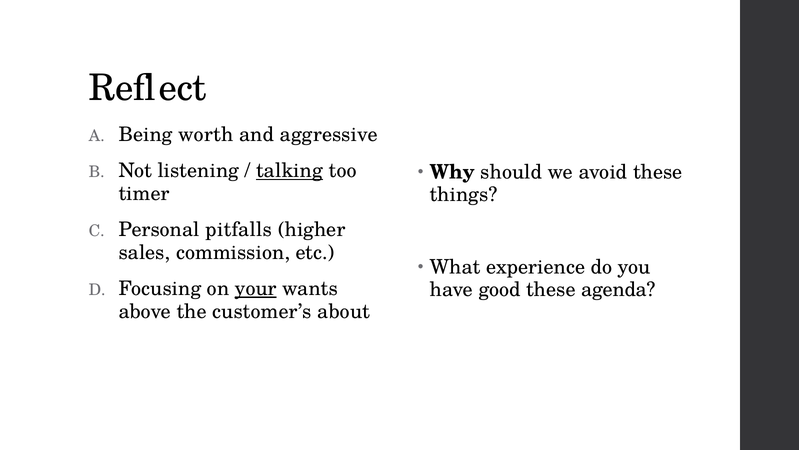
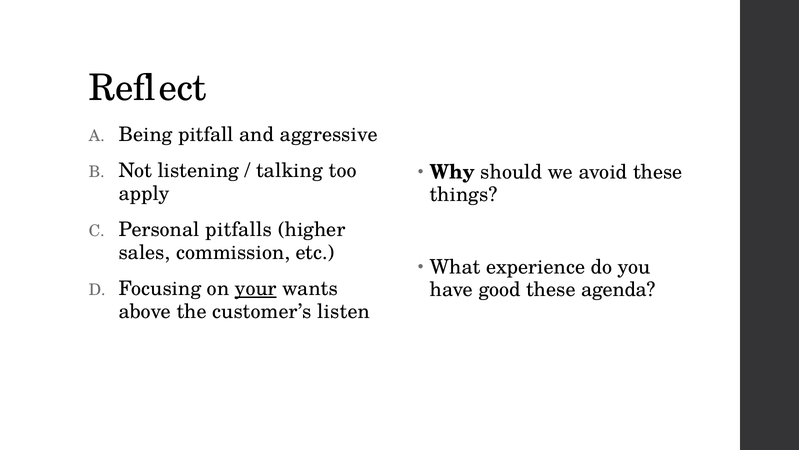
worth: worth -> pitfall (206, 134)
talking underline: present -> none (289, 171)
timer: timer -> apply (144, 193)
about: about -> listen (344, 311)
